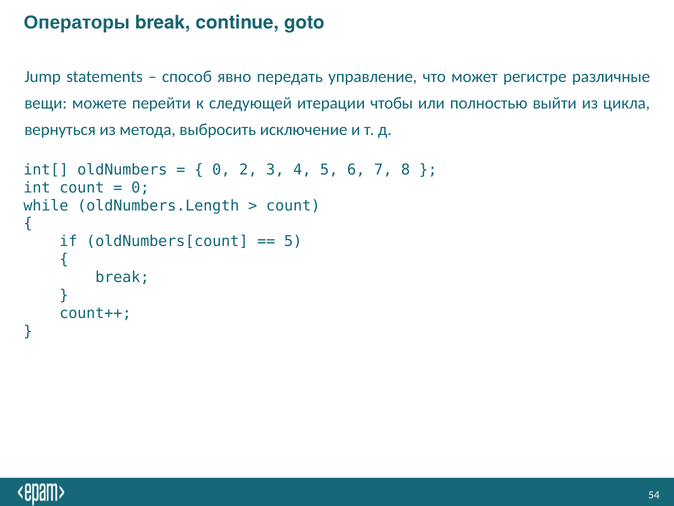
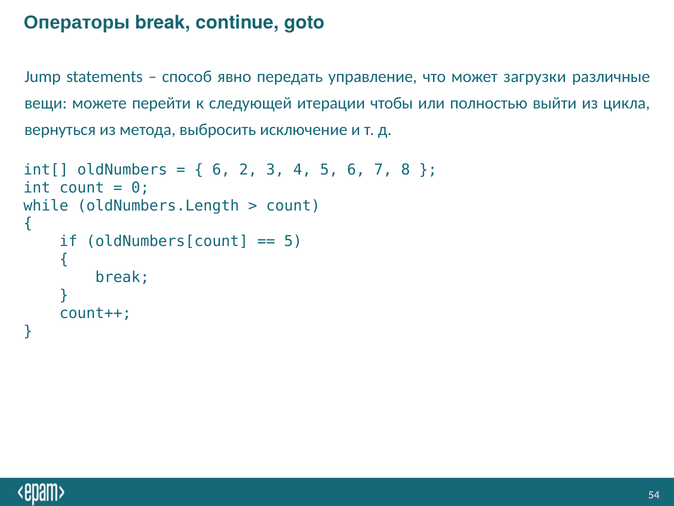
регистре: регистре -> загрузки (535, 77)
0: 0 -> 6 (221, 169)
